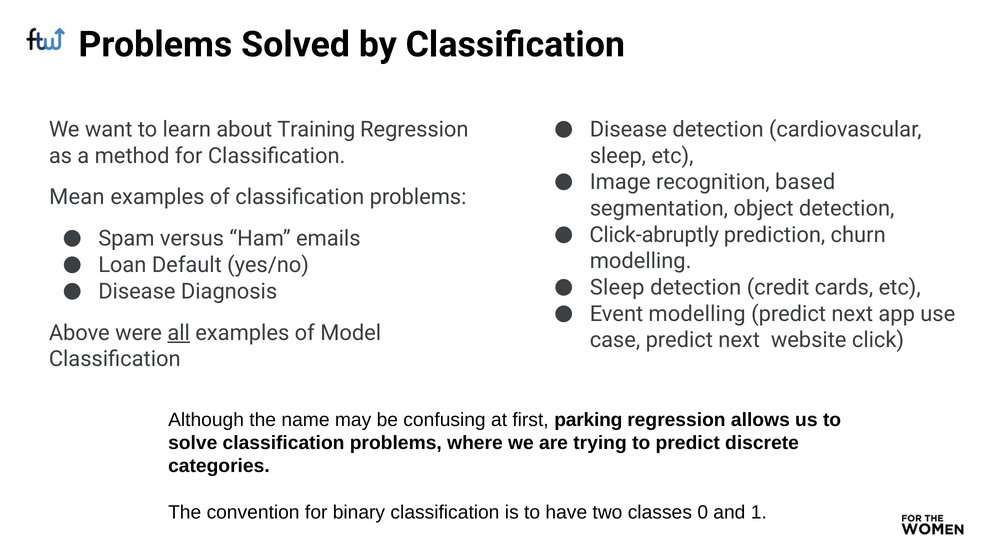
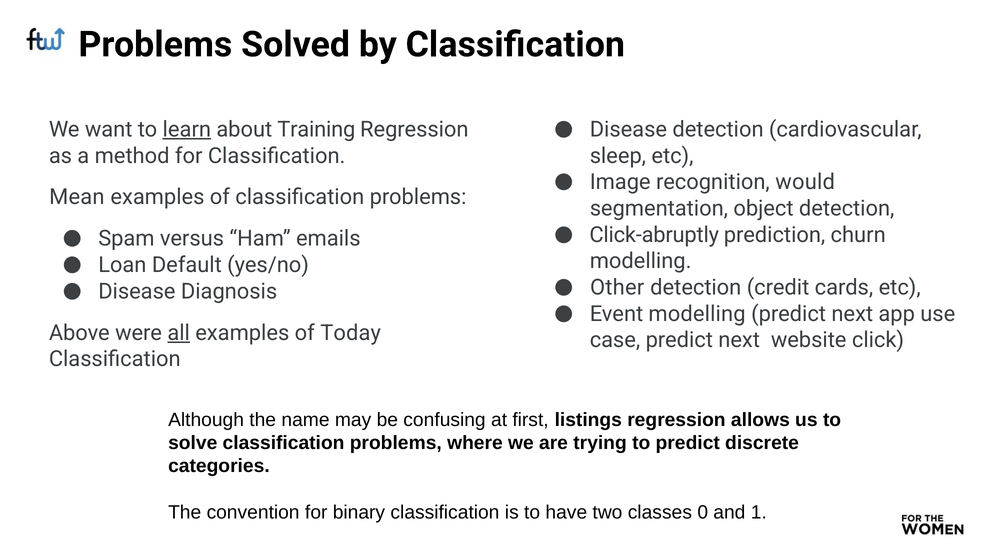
learn underline: none -> present (187, 129)
based: based -> would (805, 182)
Sleep: Sleep -> Other (617, 287)
Model: Model -> Today (351, 333)
parking: parking -> listings (588, 420)
